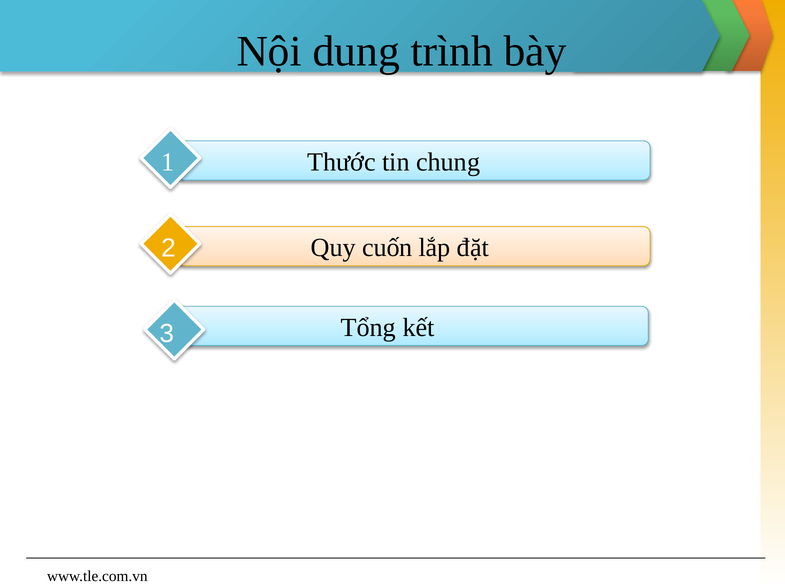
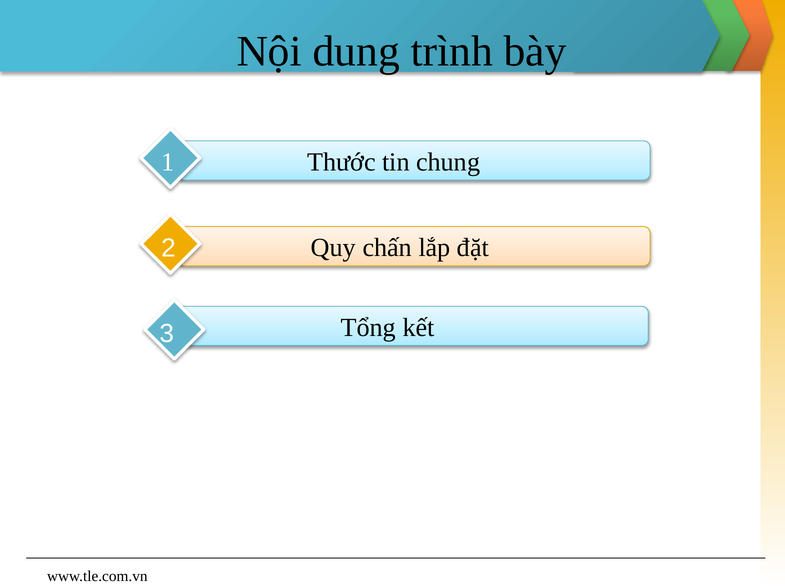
cuốn: cuốn -> chấn (387, 248)
